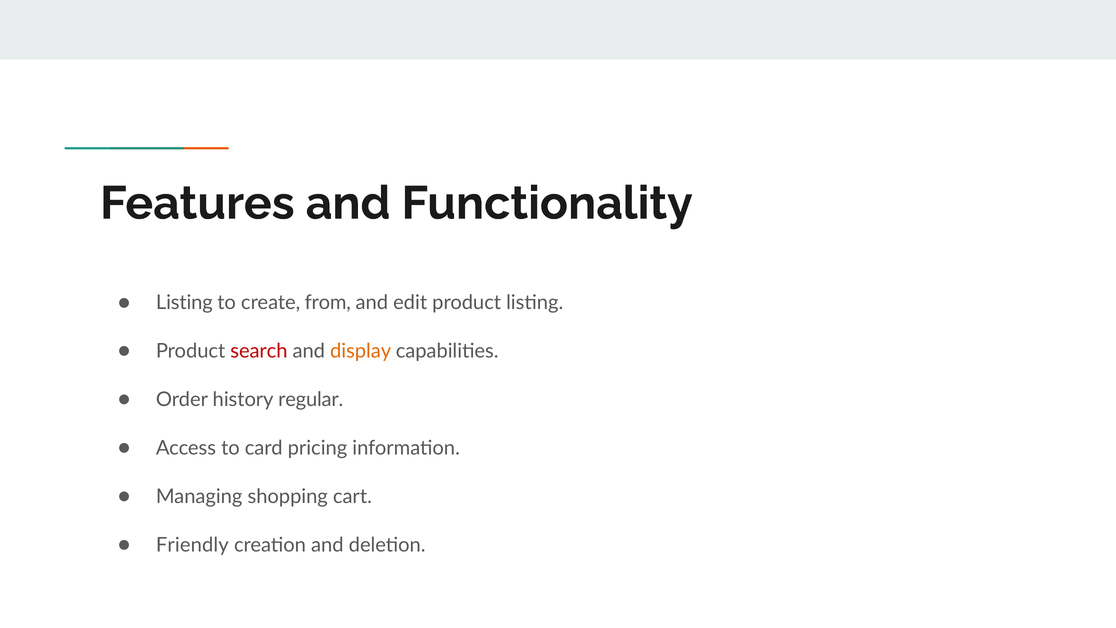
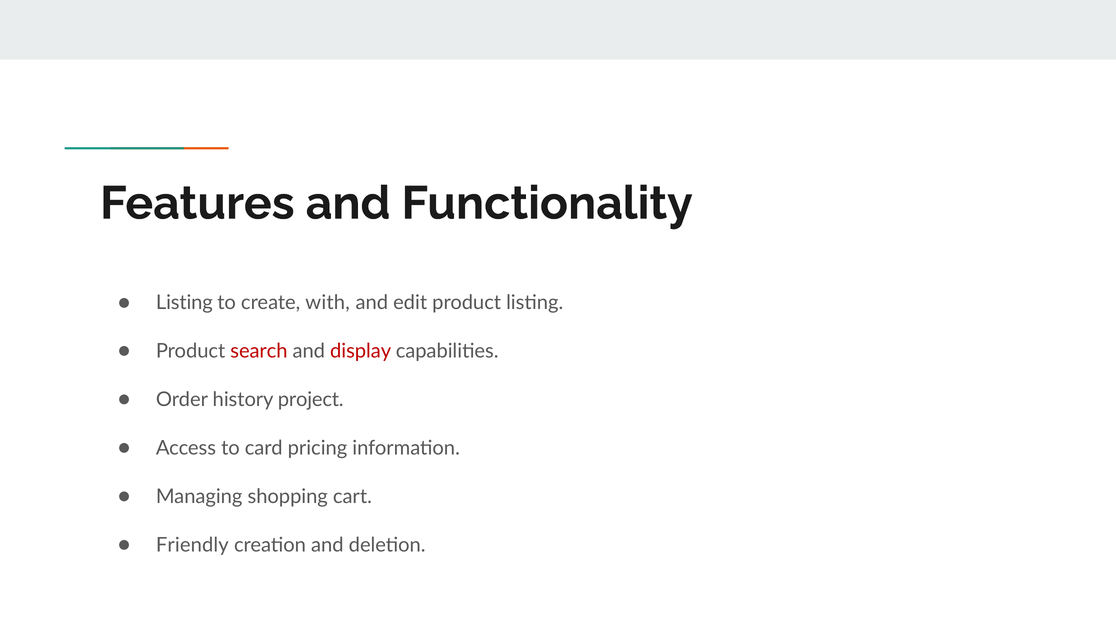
from: from -> with (328, 303)
display colour: orange -> red (361, 351)
regular: regular -> project (311, 399)
